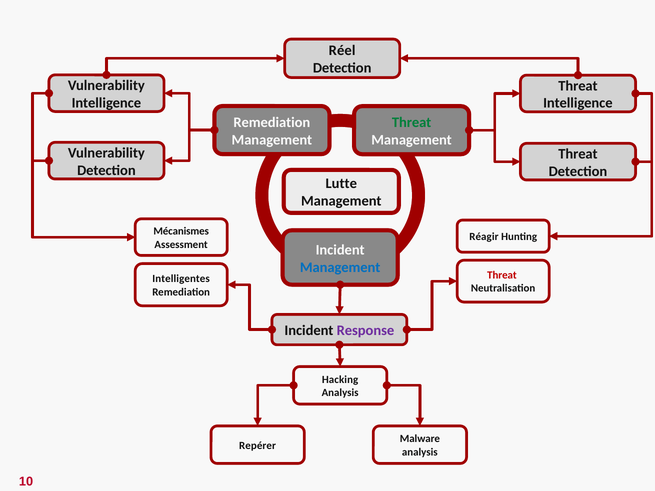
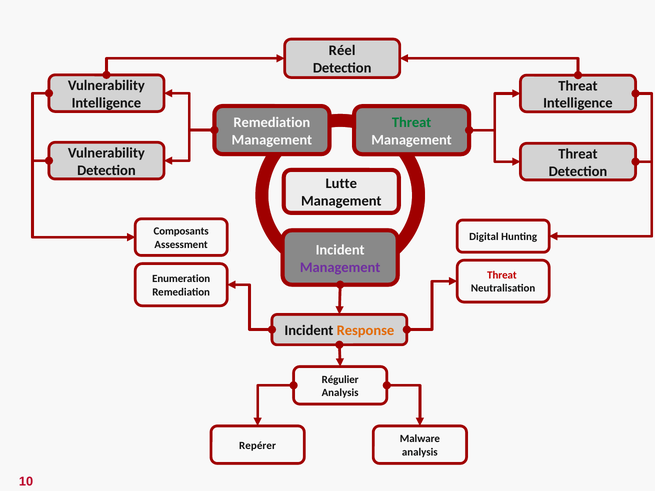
Mécanismes: Mécanismes -> Composants (181, 231)
Réagir: Réagir -> Digital (484, 237)
Management colour: blue -> purple (340, 267)
Intelligentes: Intelligentes -> Enumeration (181, 279)
Response colour: purple -> orange (365, 331)
Hacking: Hacking -> Régulier (340, 380)
